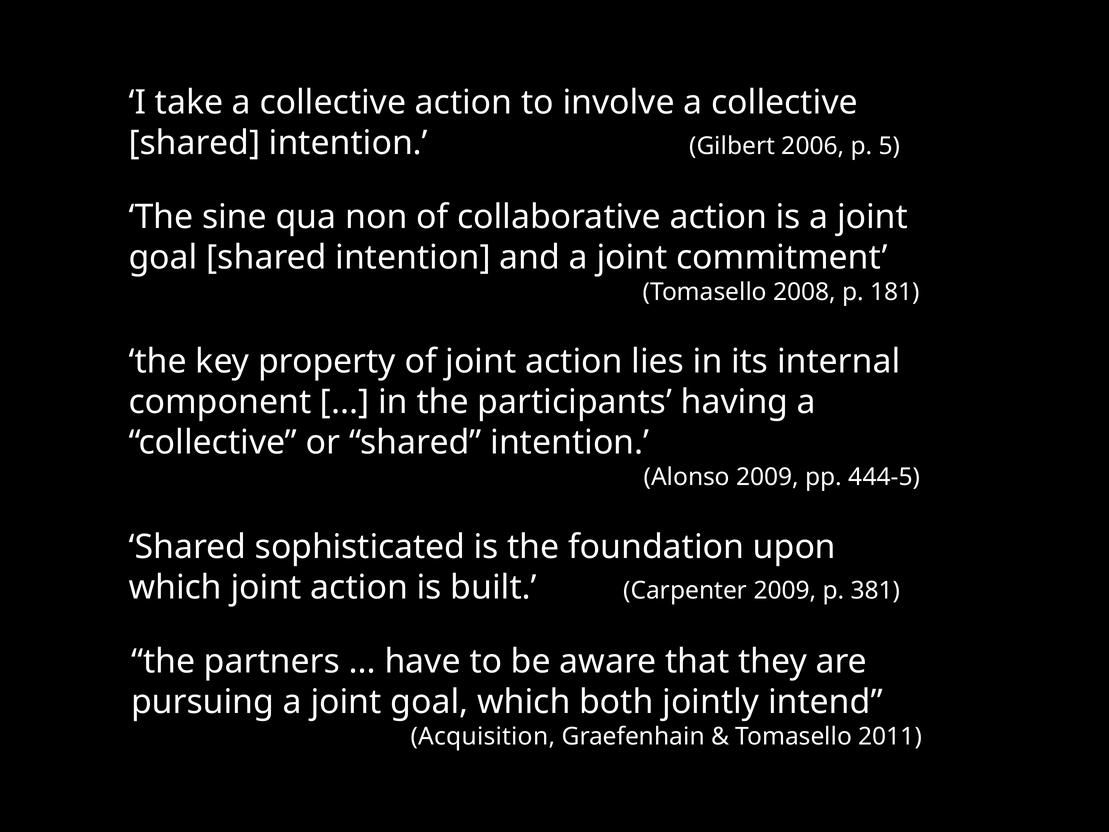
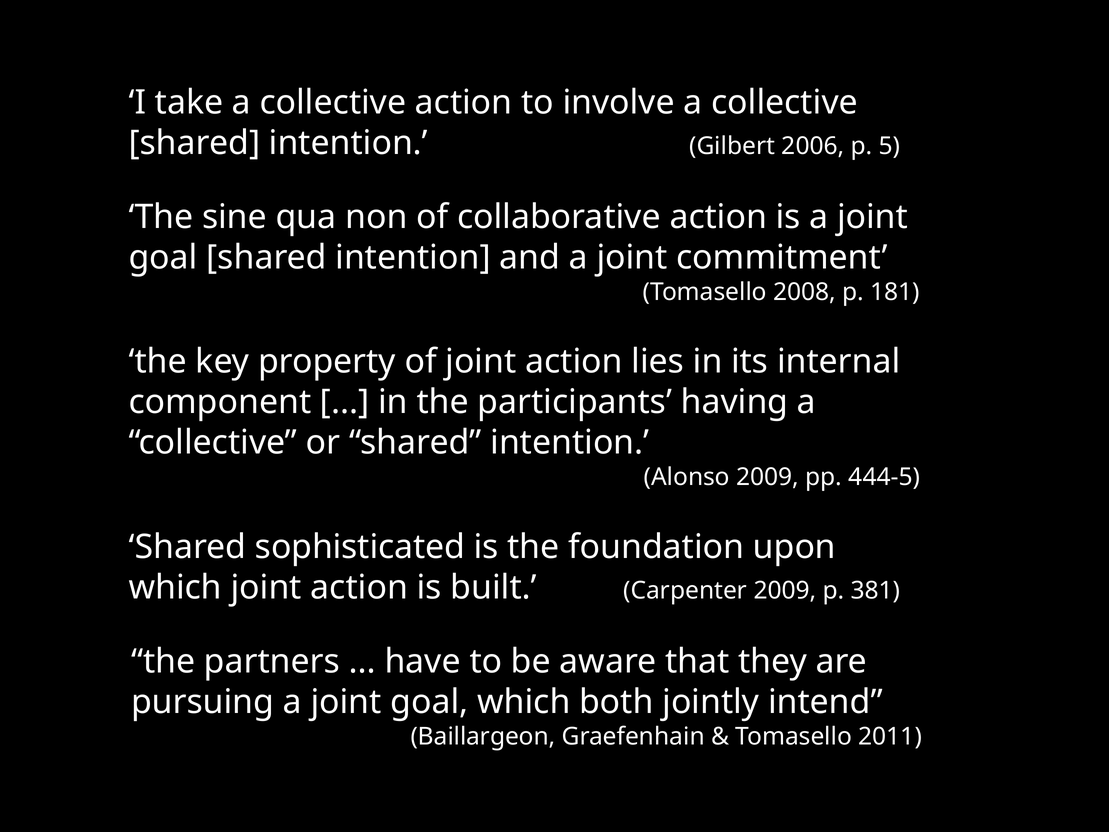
Acquisition: Acquisition -> Baillargeon (483, 737)
